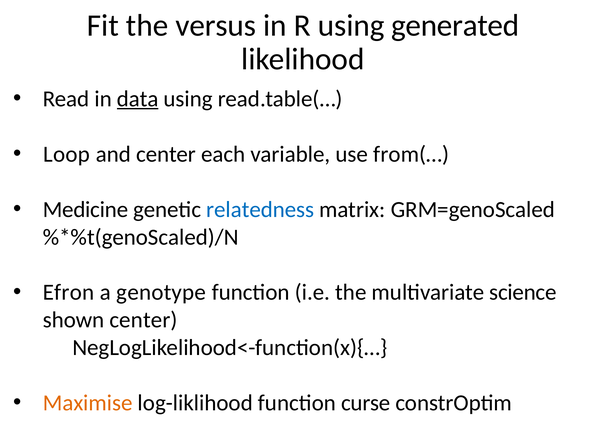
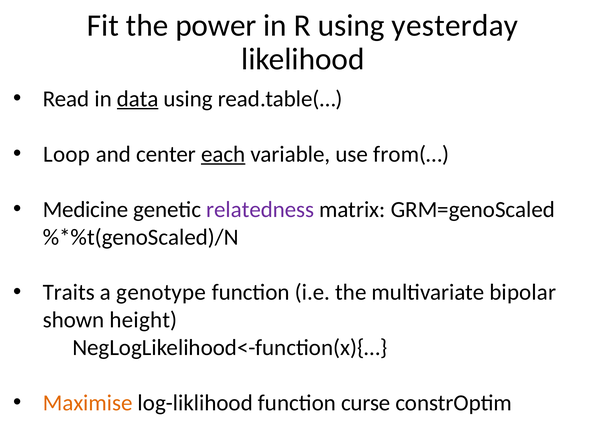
versus: versus -> power (216, 26)
generated: generated -> yesterday (455, 26)
each underline: none -> present (223, 154)
relatedness colour: blue -> purple (260, 209)
Efron: Efron -> Traits (69, 292)
science: science -> bipolar (523, 292)
shown center: center -> height (143, 320)
